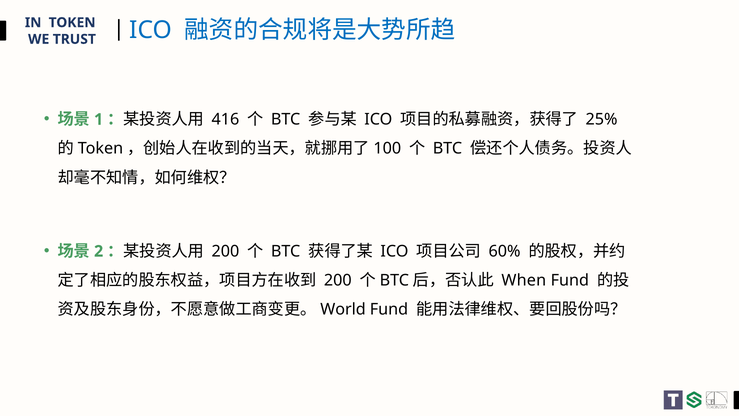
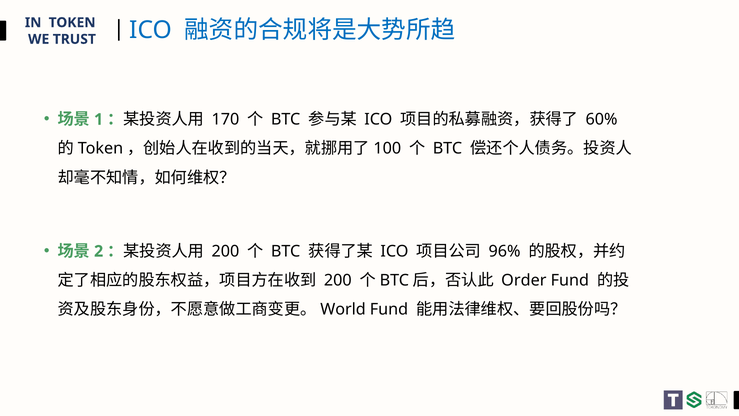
416: 416 -> 170 (225, 119)
25%: 25% -> 60% (602, 119)
60%: 60% -> 96% (505, 251)
When: When -> Order (524, 280)
